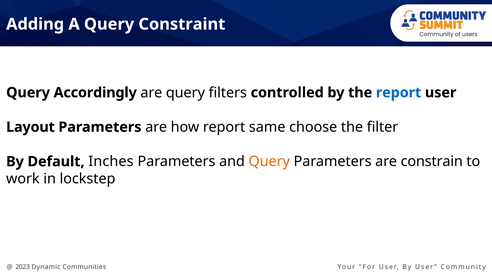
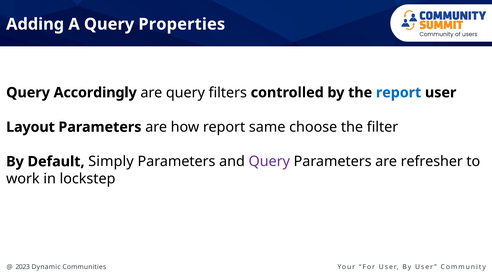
Constraint: Constraint -> Properties (182, 24)
Inches: Inches -> Simply (111, 161)
Query colour: orange -> purple (269, 161)
constrain: constrain -> refresher (432, 161)
